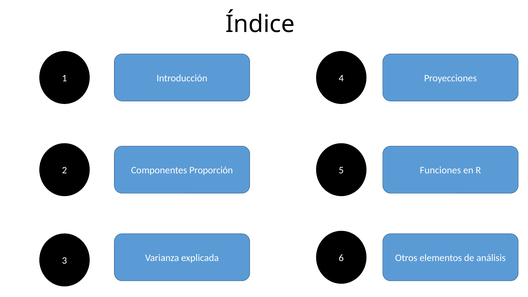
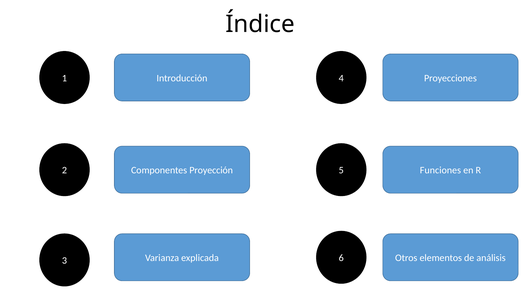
Proporción: Proporción -> Proyección (211, 170)
